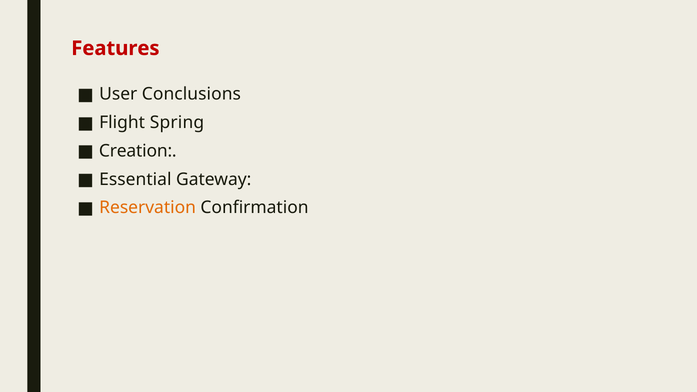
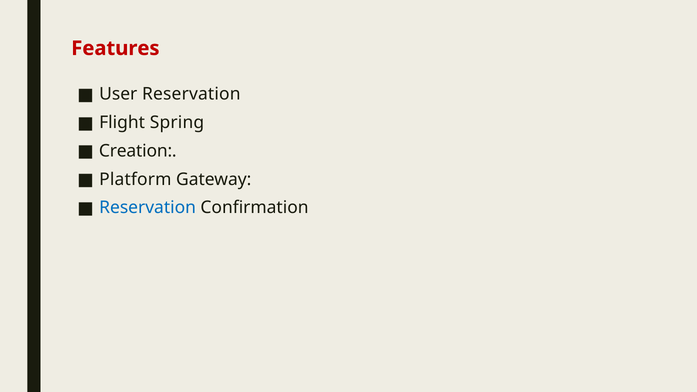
User Conclusions: Conclusions -> Reservation (191, 94)
Essential: Essential -> Platform (135, 179)
Reservation colour: orange -> blue (148, 208)
